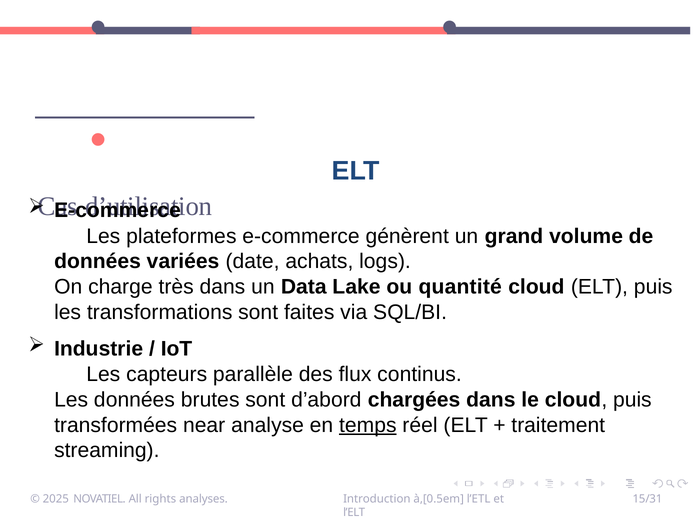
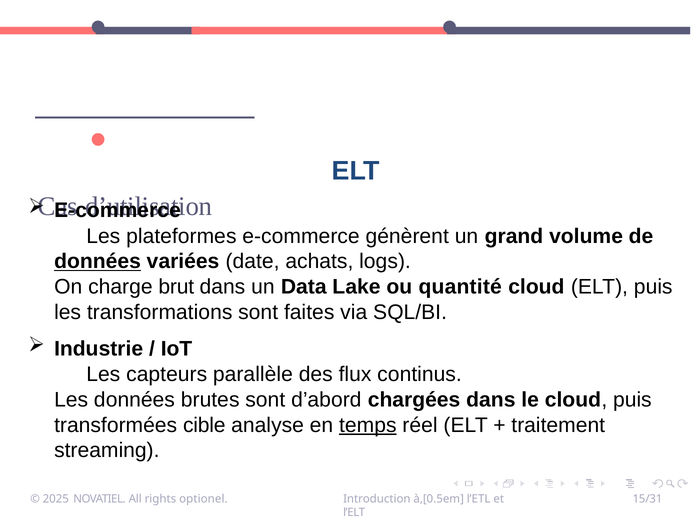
données underline: none -> present (98, 261)
très: très -> brut (176, 287)
near: near -> cible (204, 425)
analyses: analyses -> optionel (203, 498)
